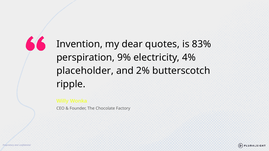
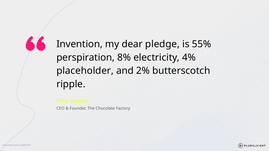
quotes: quotes -> pledge (162, 44)
83%: 83% -> 55% (202, 44)
9%: 9% -> 8% (124, 58)
